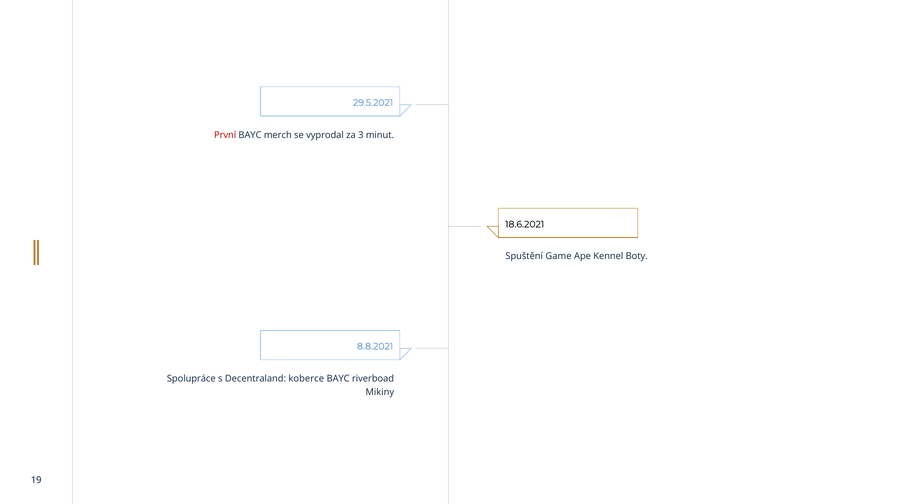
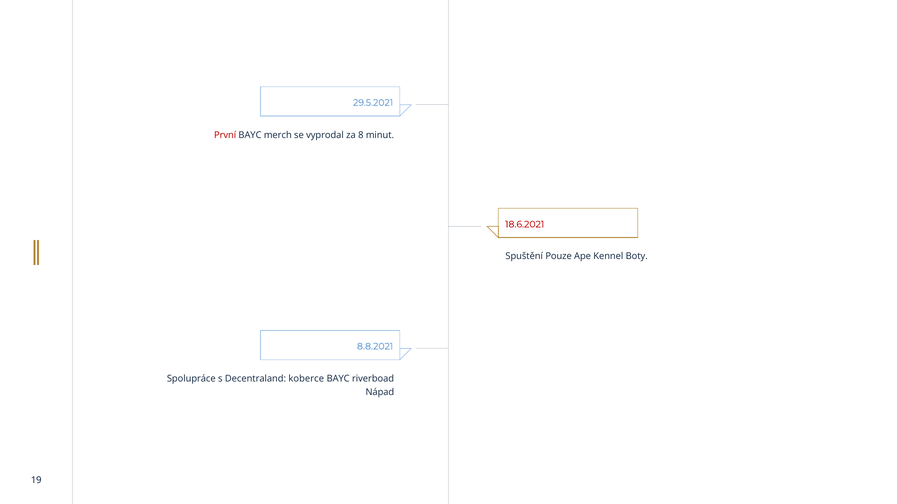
3: 3 -> 8 (361, 135)
18.6.2021 colour: black -> red (525, 225)
Game: Game -> Pouze (559, 257)
Mikiny: Mikiny -> Nápad (380, 393)
